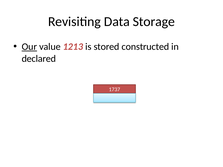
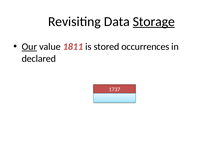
Storage underline: none -> present (154, 22)
1213: 1213 -> 1811 (73, 47)
constructed: constructed -> occurrences (145, 47)
